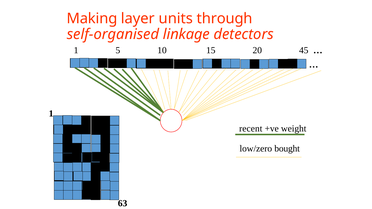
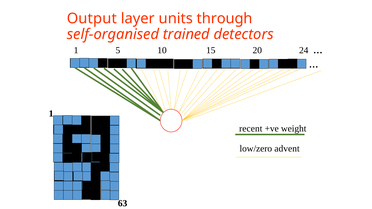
Making: Making -> Output (92, 18)
linkage: linkage -> trained (186, 34)
45: 45 -> 24 (304, 50)
bought: bought -> advent (287, 149)
